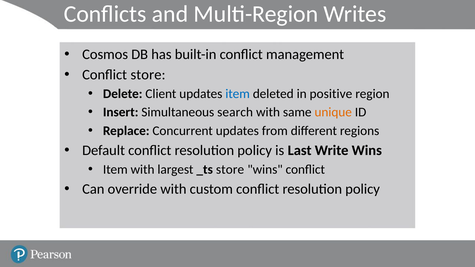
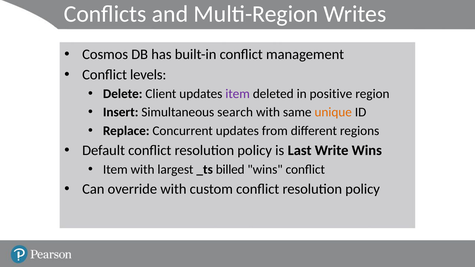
Conflict store: store -> levels (148, 75)
item colour: blue -> purple (238, 94)
_ts store: store -> billed (230, 170)
